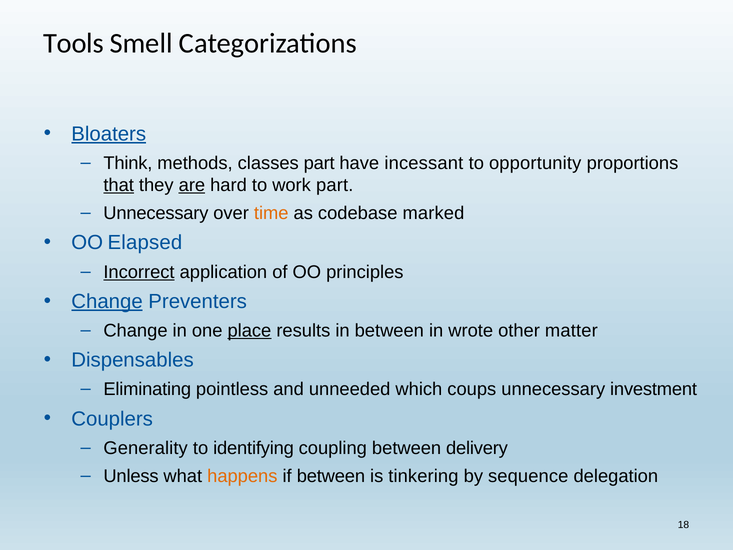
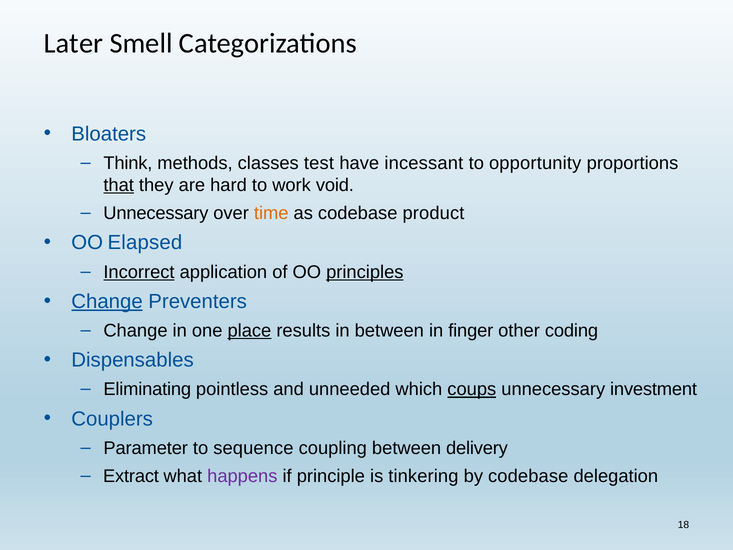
Tools: Tools -> Later (73, 43)
Bloaters underline: present -> none (109, 134)
classes part: part -> test (319, 163)
are underline: present -> none (192, 185)
work part: part -> void (335, 185)
marked: marked -> product (433, 213)
principles underline: none -> present (365, 272)
wrote: wrote -> finger (471, 331)
matter: matter -> coding (572, 331)
coups underline: none -> present (472, 389)
Generality: Generality -> Parameter (146, 448)
identifying: identifying -> sequence (253, 448)
Unless: Unless -> Extract (131, 476)
happens colour: orange -> purple (242, 476)
if between: between -> principle (331, 476)
by sequence: sequence -> codebase (528, 476)
